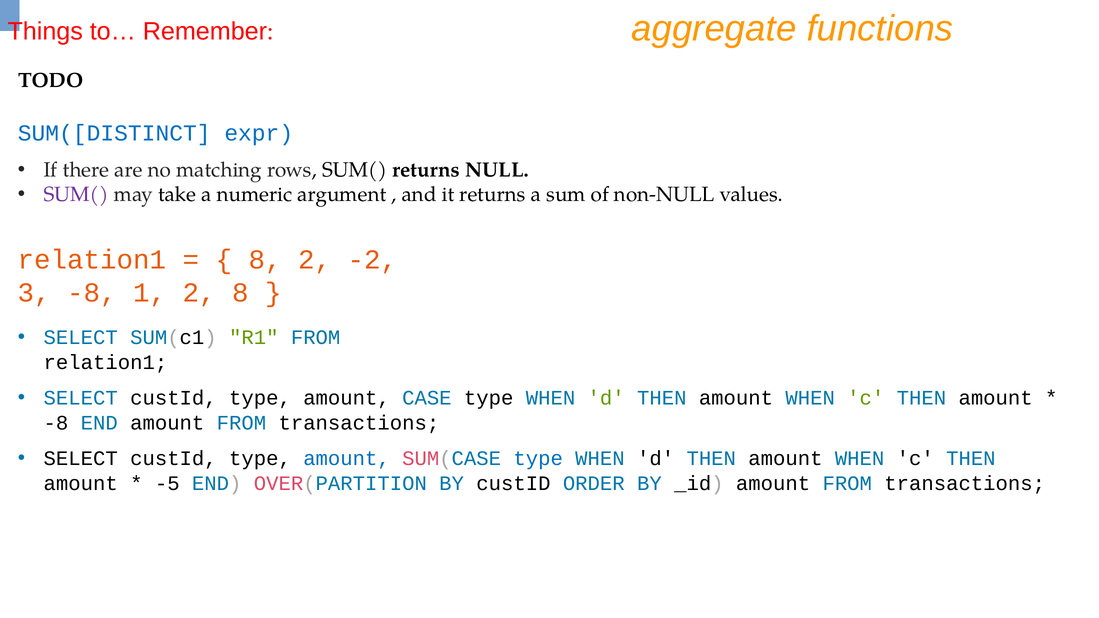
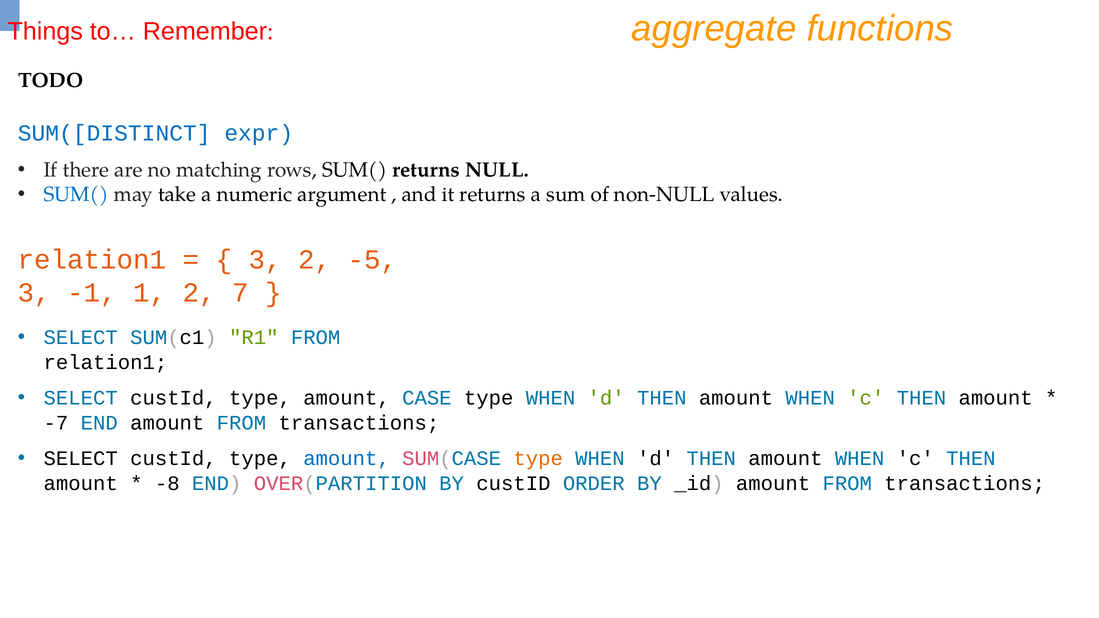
SUM( colour: purple -> blue (76, 195)
8: 8 -> 3 (265, 260)
-2: -2 -> -5 (372, 260)
3 -8: -8 -> -1 (92, 293)
2 8: 8 -> 7 (240, 293)
-8: -8 -> -7 (56, 423)
type colour: blue -> orange (538, 459)
-5: -5 -> -8 (167, 483)
